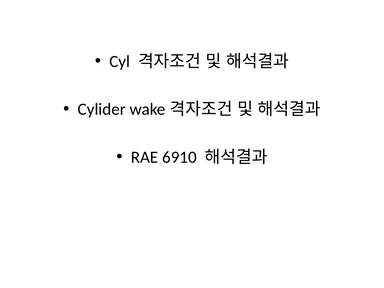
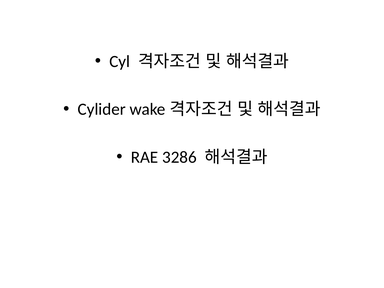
6910: 6910 -> 3286 (179, 157)
